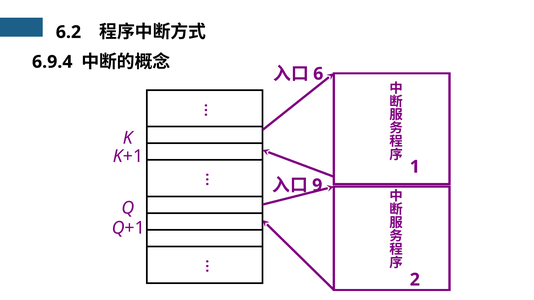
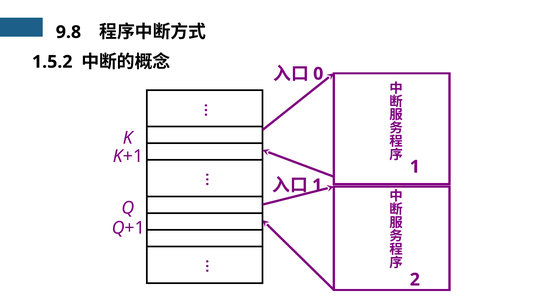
6.2: 6.2 -> 9.8 (68, 32)
6.9.4: 6.9.4 -> 1.5.2 (52, 62)
6: 6 -> 0 (318, 74)
9: 9 -> 1 (317, 186)
